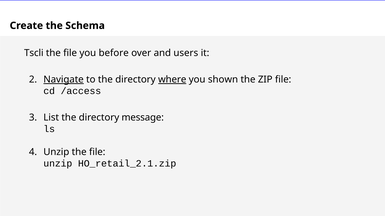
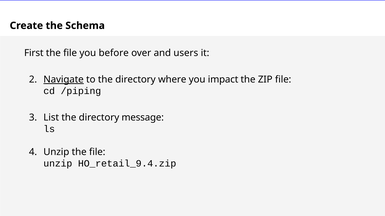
Tscli: Tscli -> First (34, 53)
where underline: present -> none (172, 80)
shown: shown -> impact (223, 80)
/access: /access -> /piping (81, 91)
HO_retail_2.1.zip: HO_retail_2.1.zip -> HO_retail_9.4.zip (127, 164)
